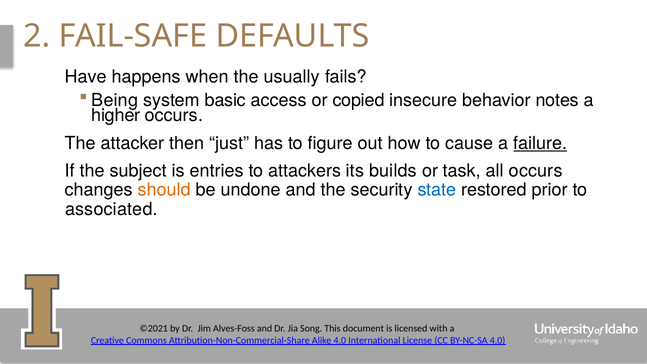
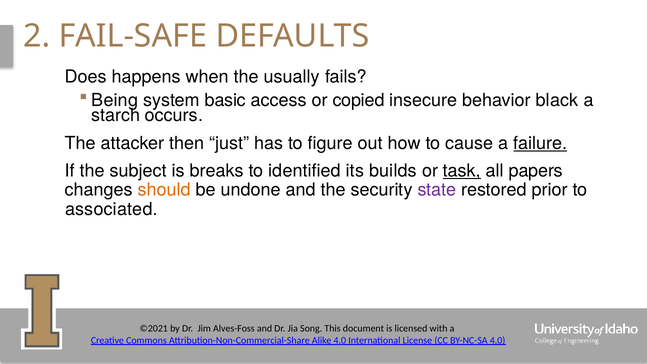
Have: Have -> Does (86, 77)
notes: notes -> black (557, 100)
higher: higher -> starch (116, 116)
entries: entries -> breaks (217, 171)
attackers: attackers -> identified (305, 171)
task underline: none -> present (462, 171)
all occurs: occurs -> papers (536, 171)
state colour: blue -> purple (437, 190)
